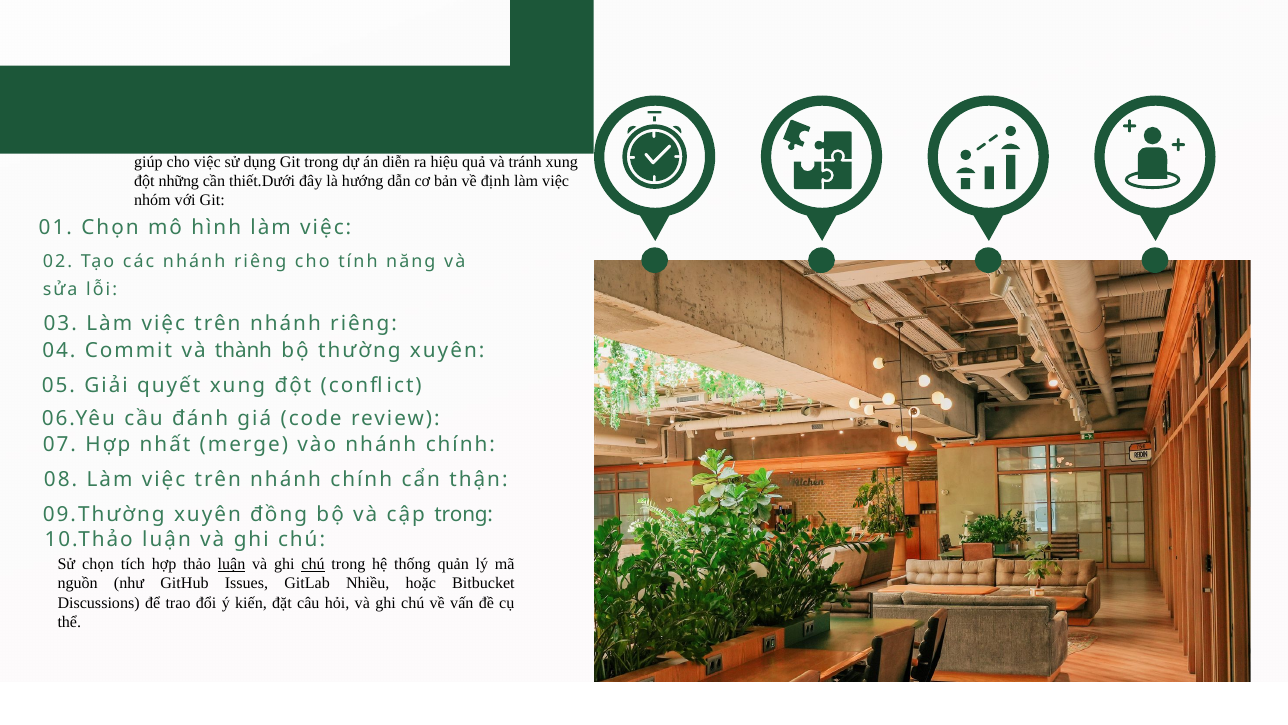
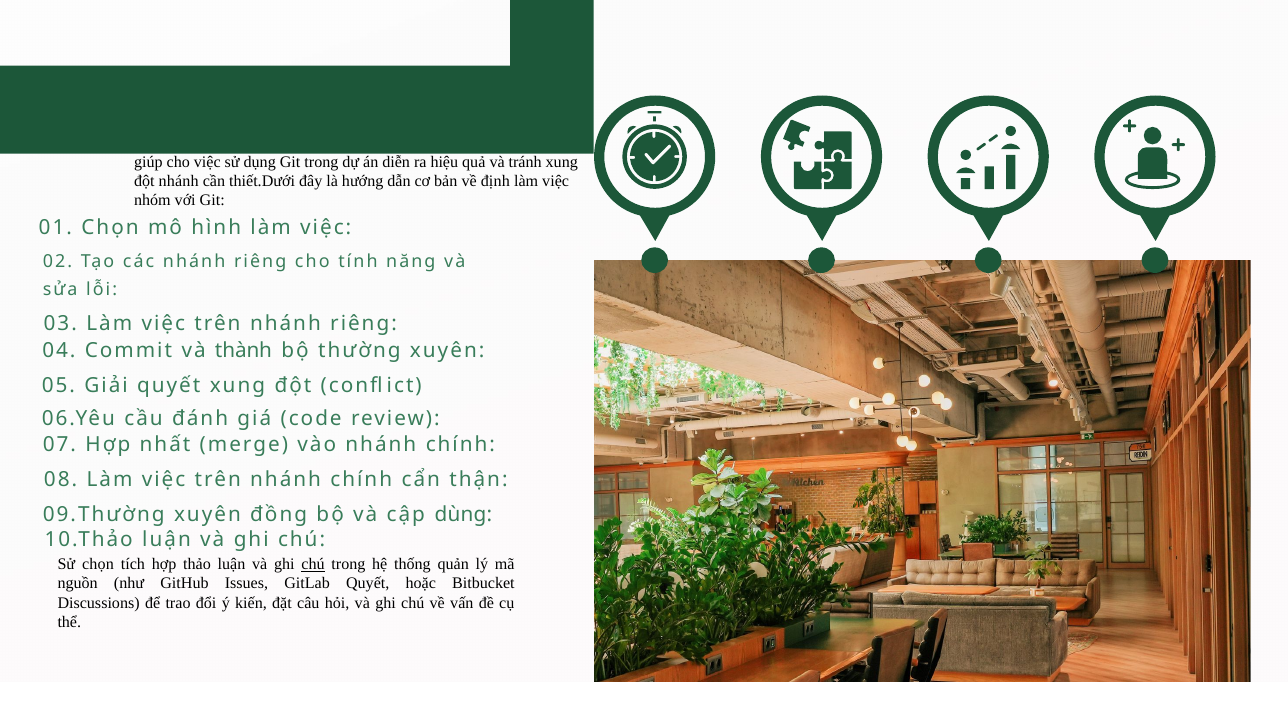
đột những: những -> nhánh (179, 181)
cập trong: trong -> dùng (463, 514)
luận underline: present -> none (231, 564)
GitLab Nhiều: Nhiều -> Quyết (368, 583)
